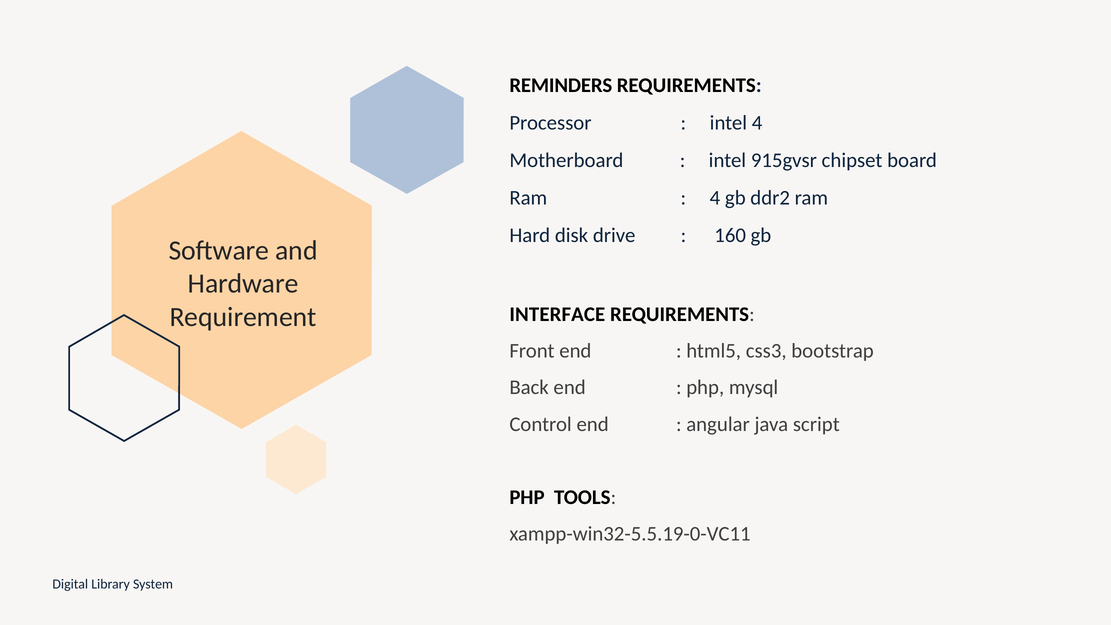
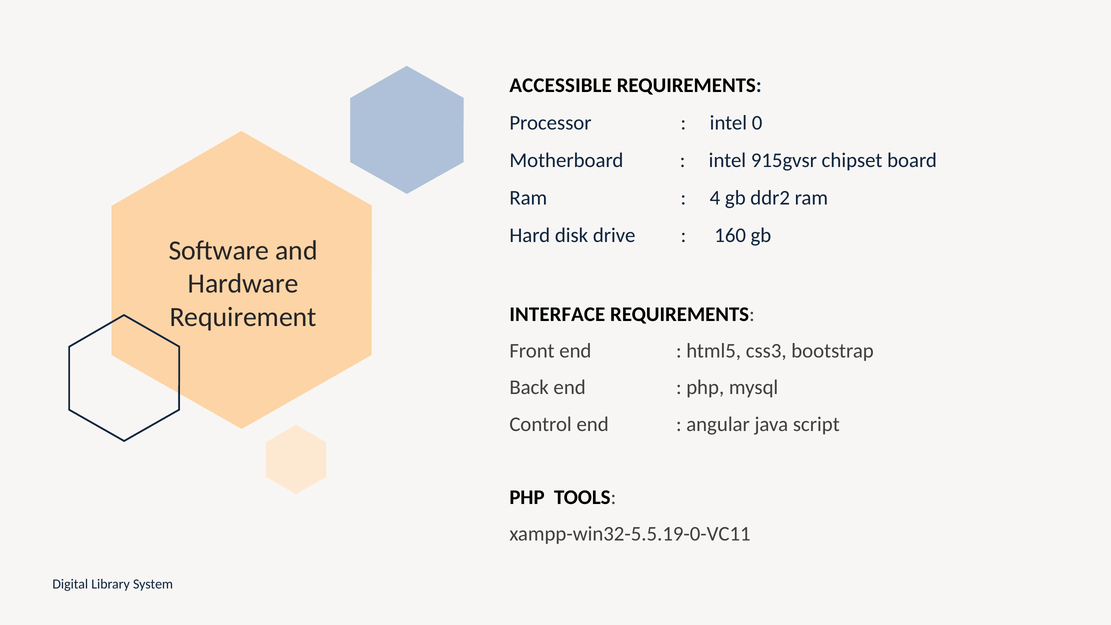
REMINDERS: REMINDERS -> ACCESSIBLE (561, 86)
intel 4: 4 -> 0 (757, 123)
